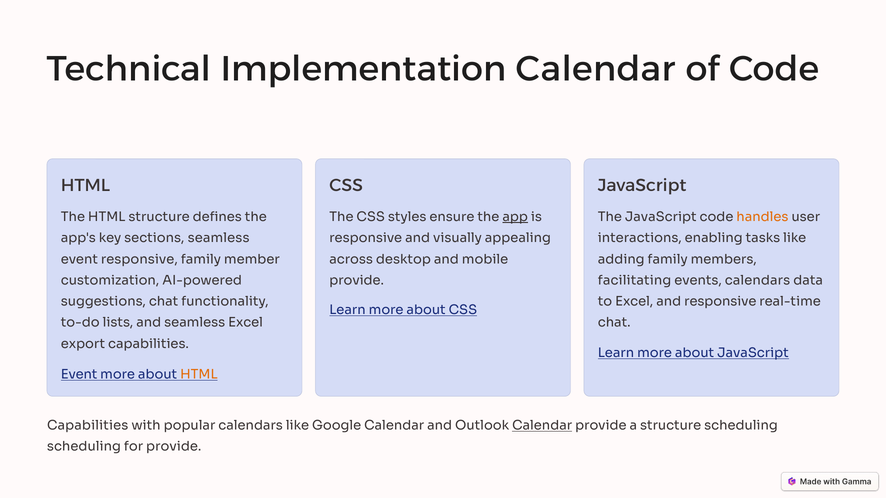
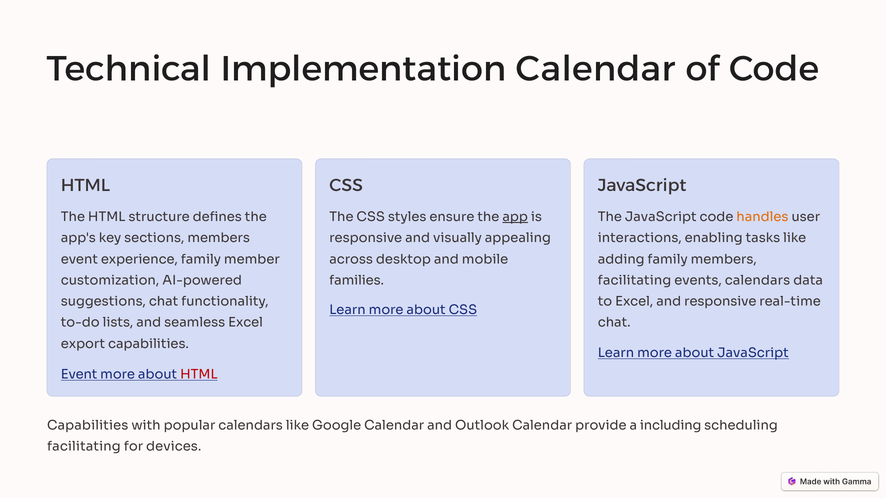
sections seamless: seamless -> members (219, 238)
event responsive: responsive -> experience (139, 259)
provide: provide -> families (357, 281)
HTML colour: orange -> red (199, 375)
Calendar underline: present -> none (542, 426)
a structure: structure -> including (671, 426)
scheduling: scheduling -> facilitating (84, 447)
for provide: provide -> devices (174, 447)
